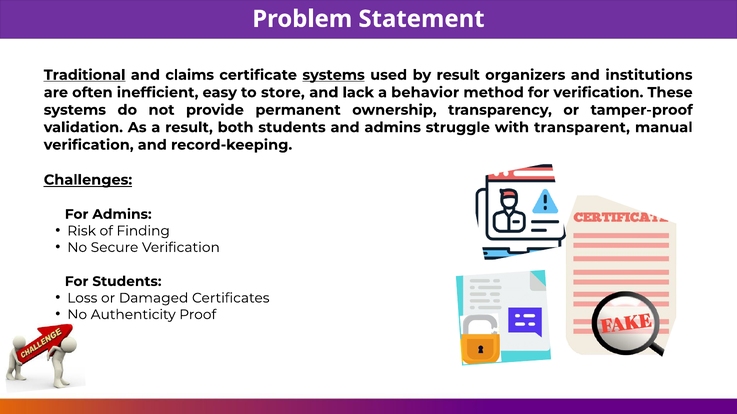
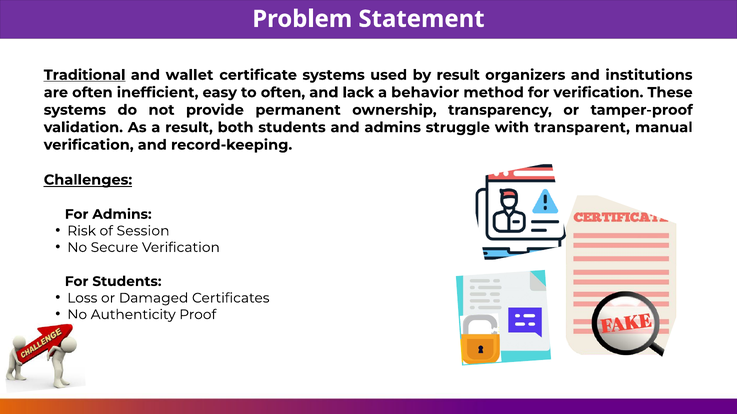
claims: claims -> wallet (190, 75)
systems underline: present -> none (334, 75)
to store: store -> often (283, 93)
Finding: Finding -> Session (143, 231)
